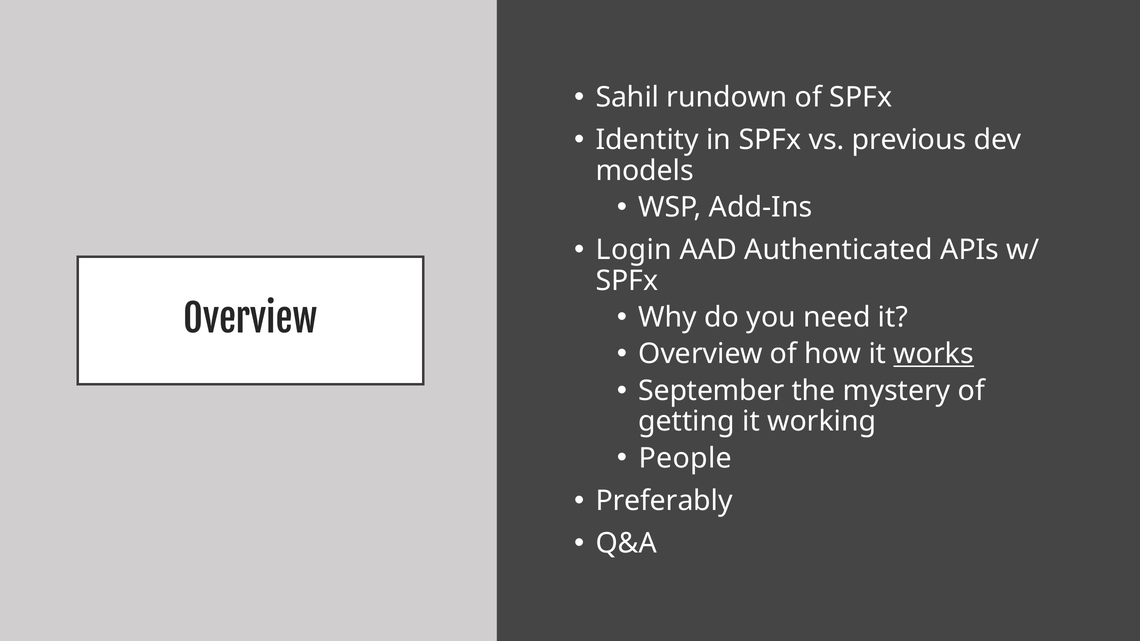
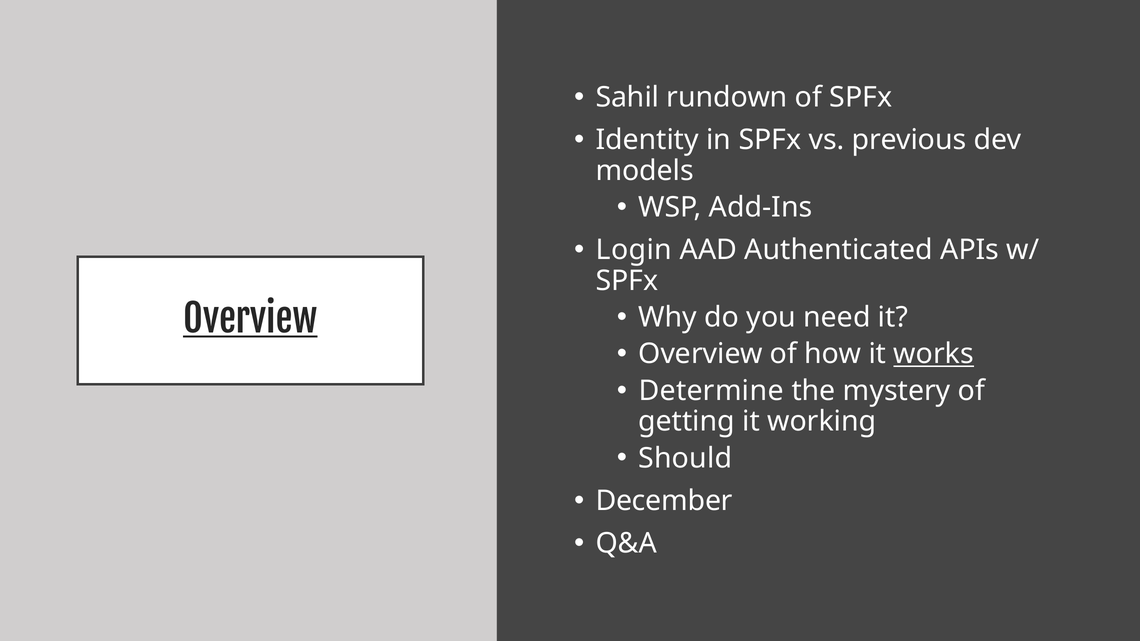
Overview underline: none -> present (250, 320)
September: September -> Determine (711, 391)
People: People -> Should (685, 458)
Preferably: Preferably -> December (664, 501)
